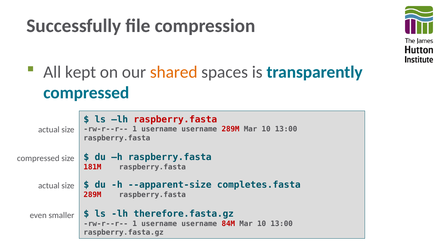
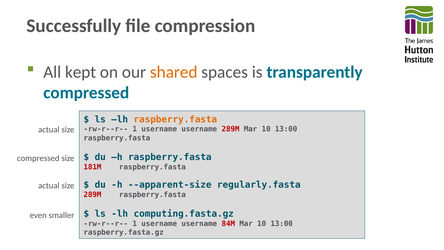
raspberry.fasta colour: red -> orange (175, 119)
completes.fasta: completes.fasta -> regularly.fasta (259, 185)
therefore.fasta.gz: therefore.fasta.gz -> computing.fasta.gz (184, 214)
